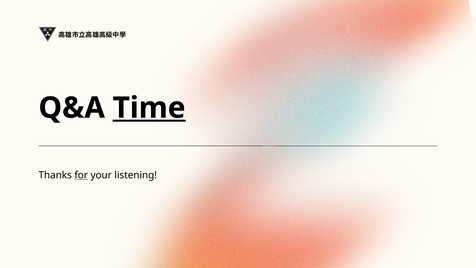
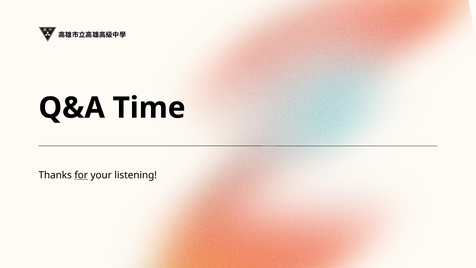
Time underline: present -> none (149, 108)
